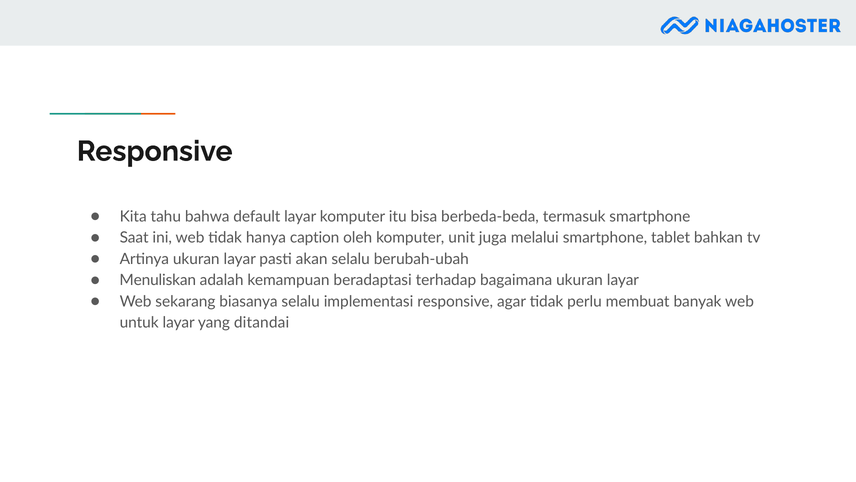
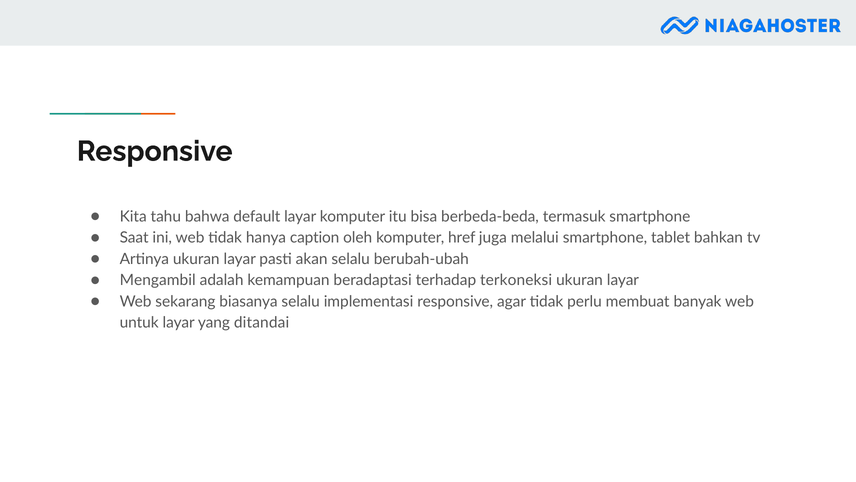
unit: unit -> href (462, 237)
Menuliskan: Menuliskan -> Mengambil (158, 280)
bagaimana: bagaimana -> terkoneksi (516, 280)
